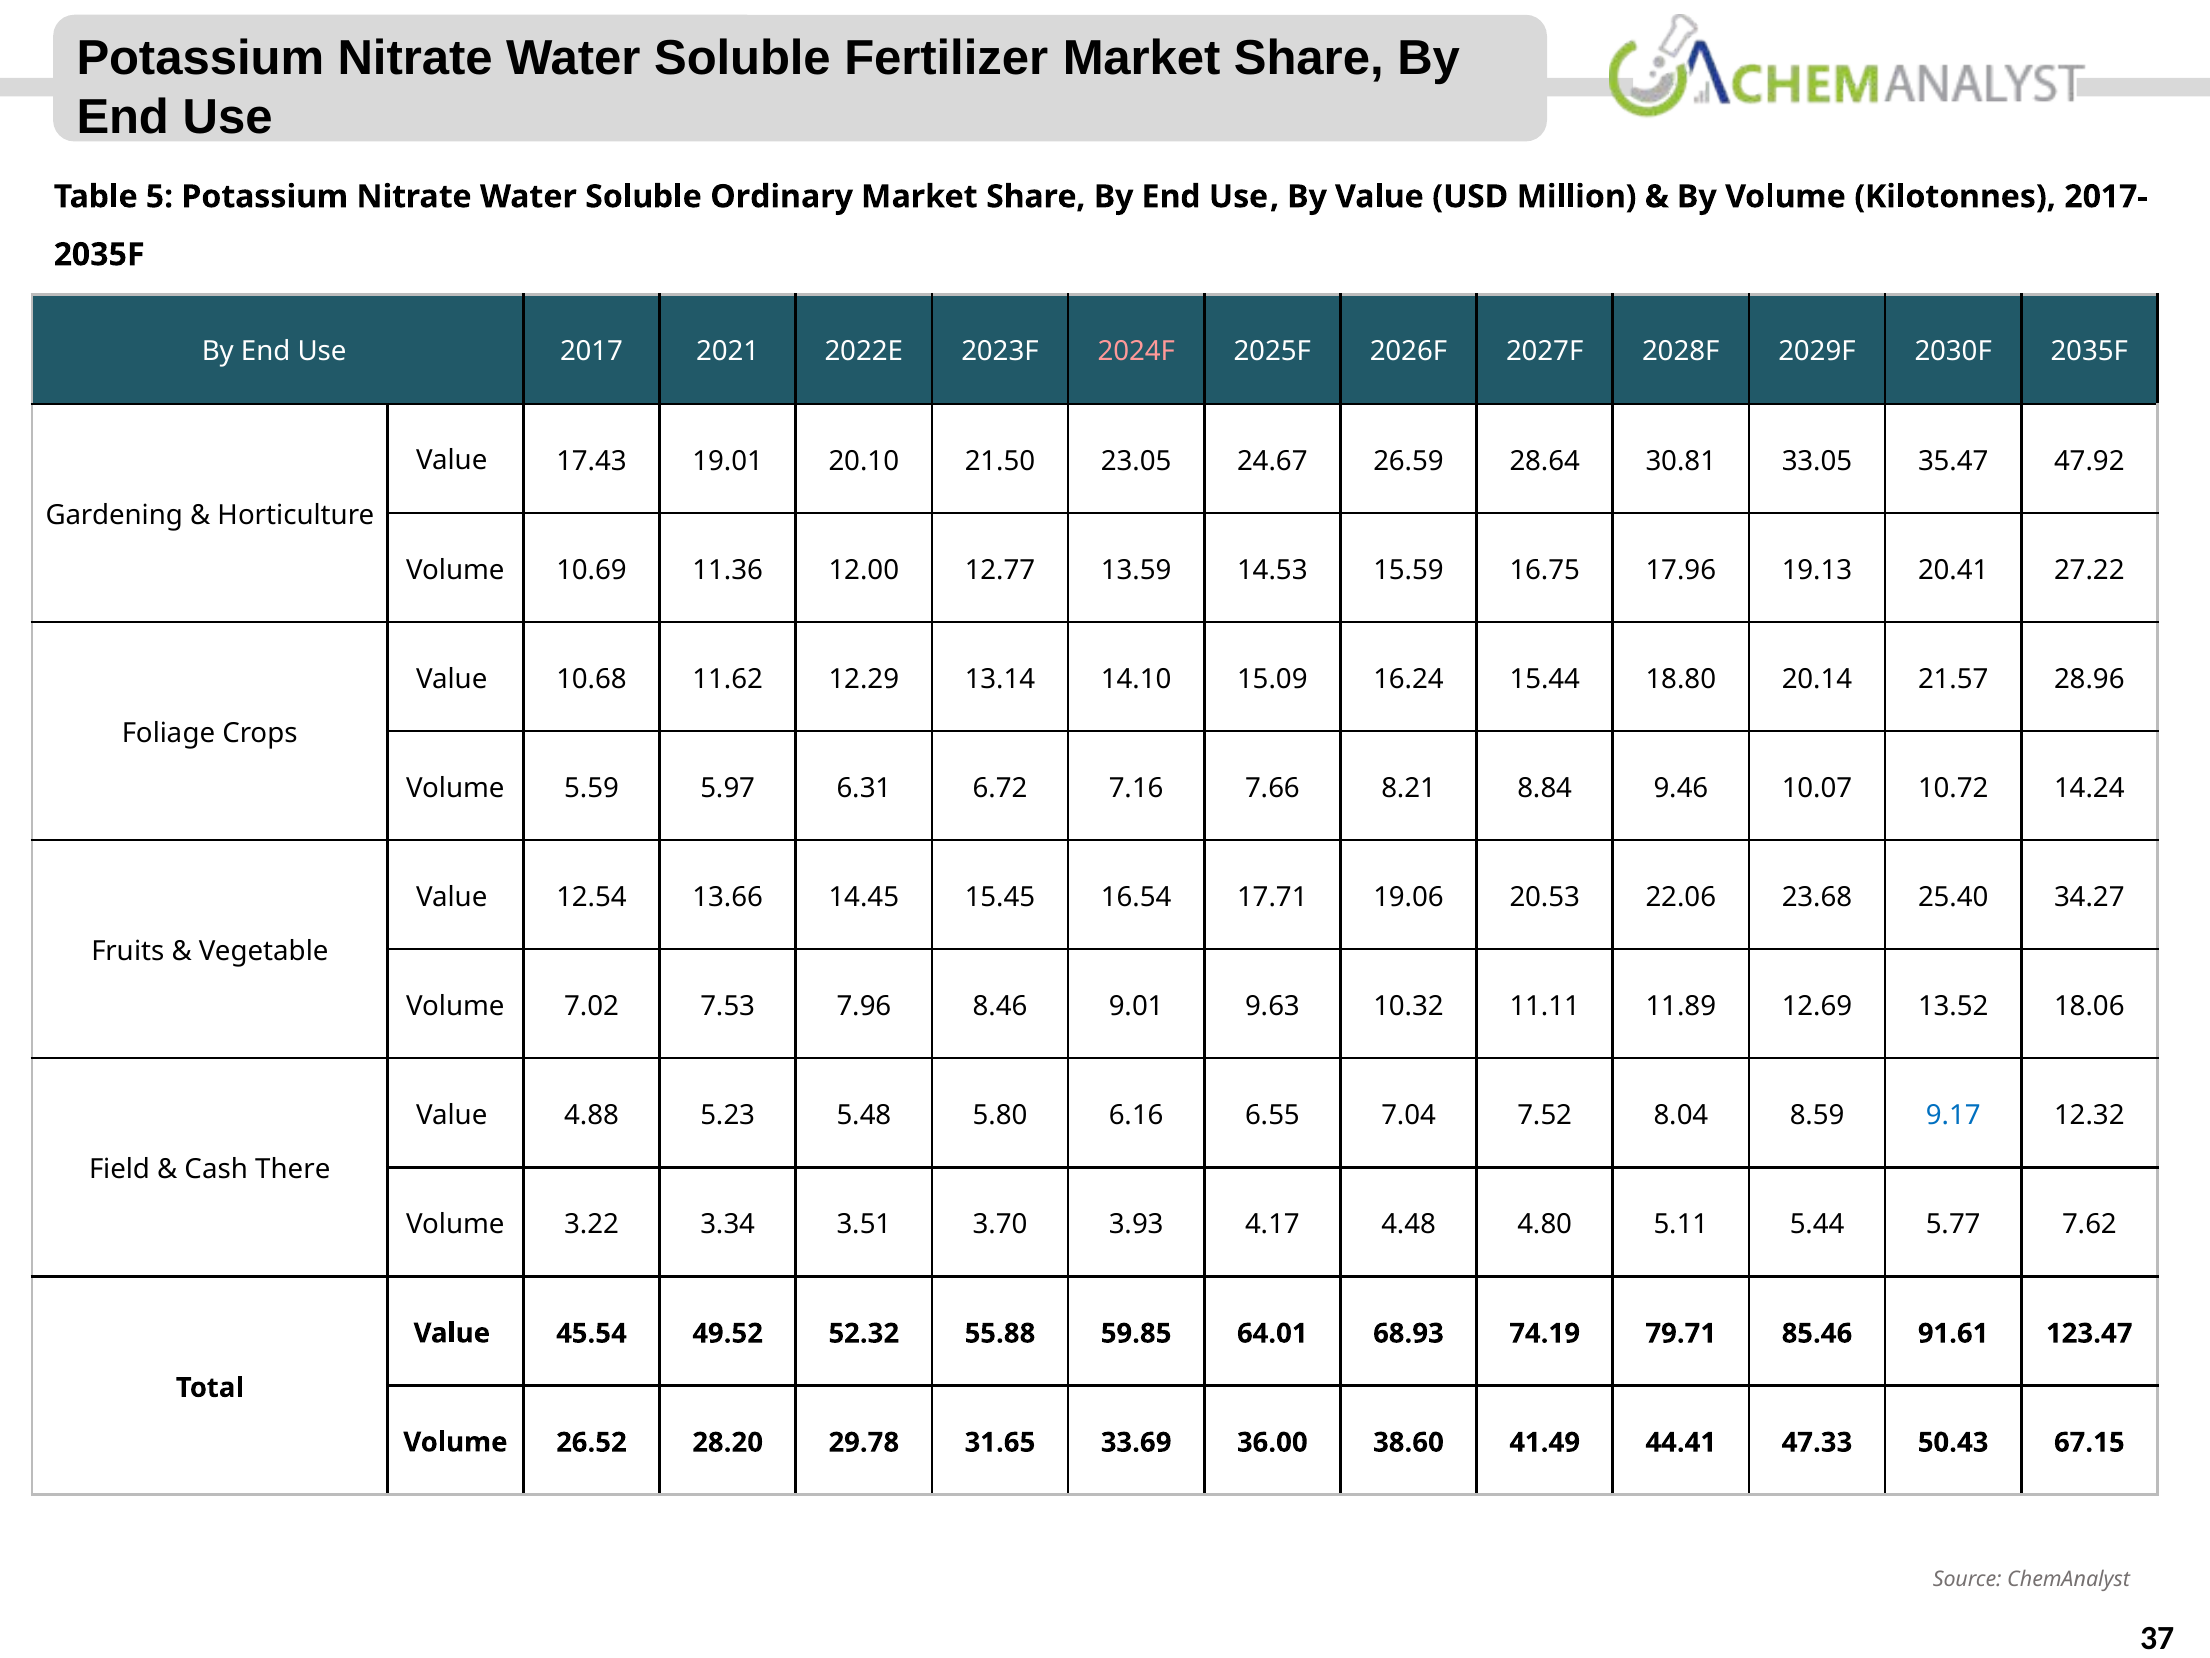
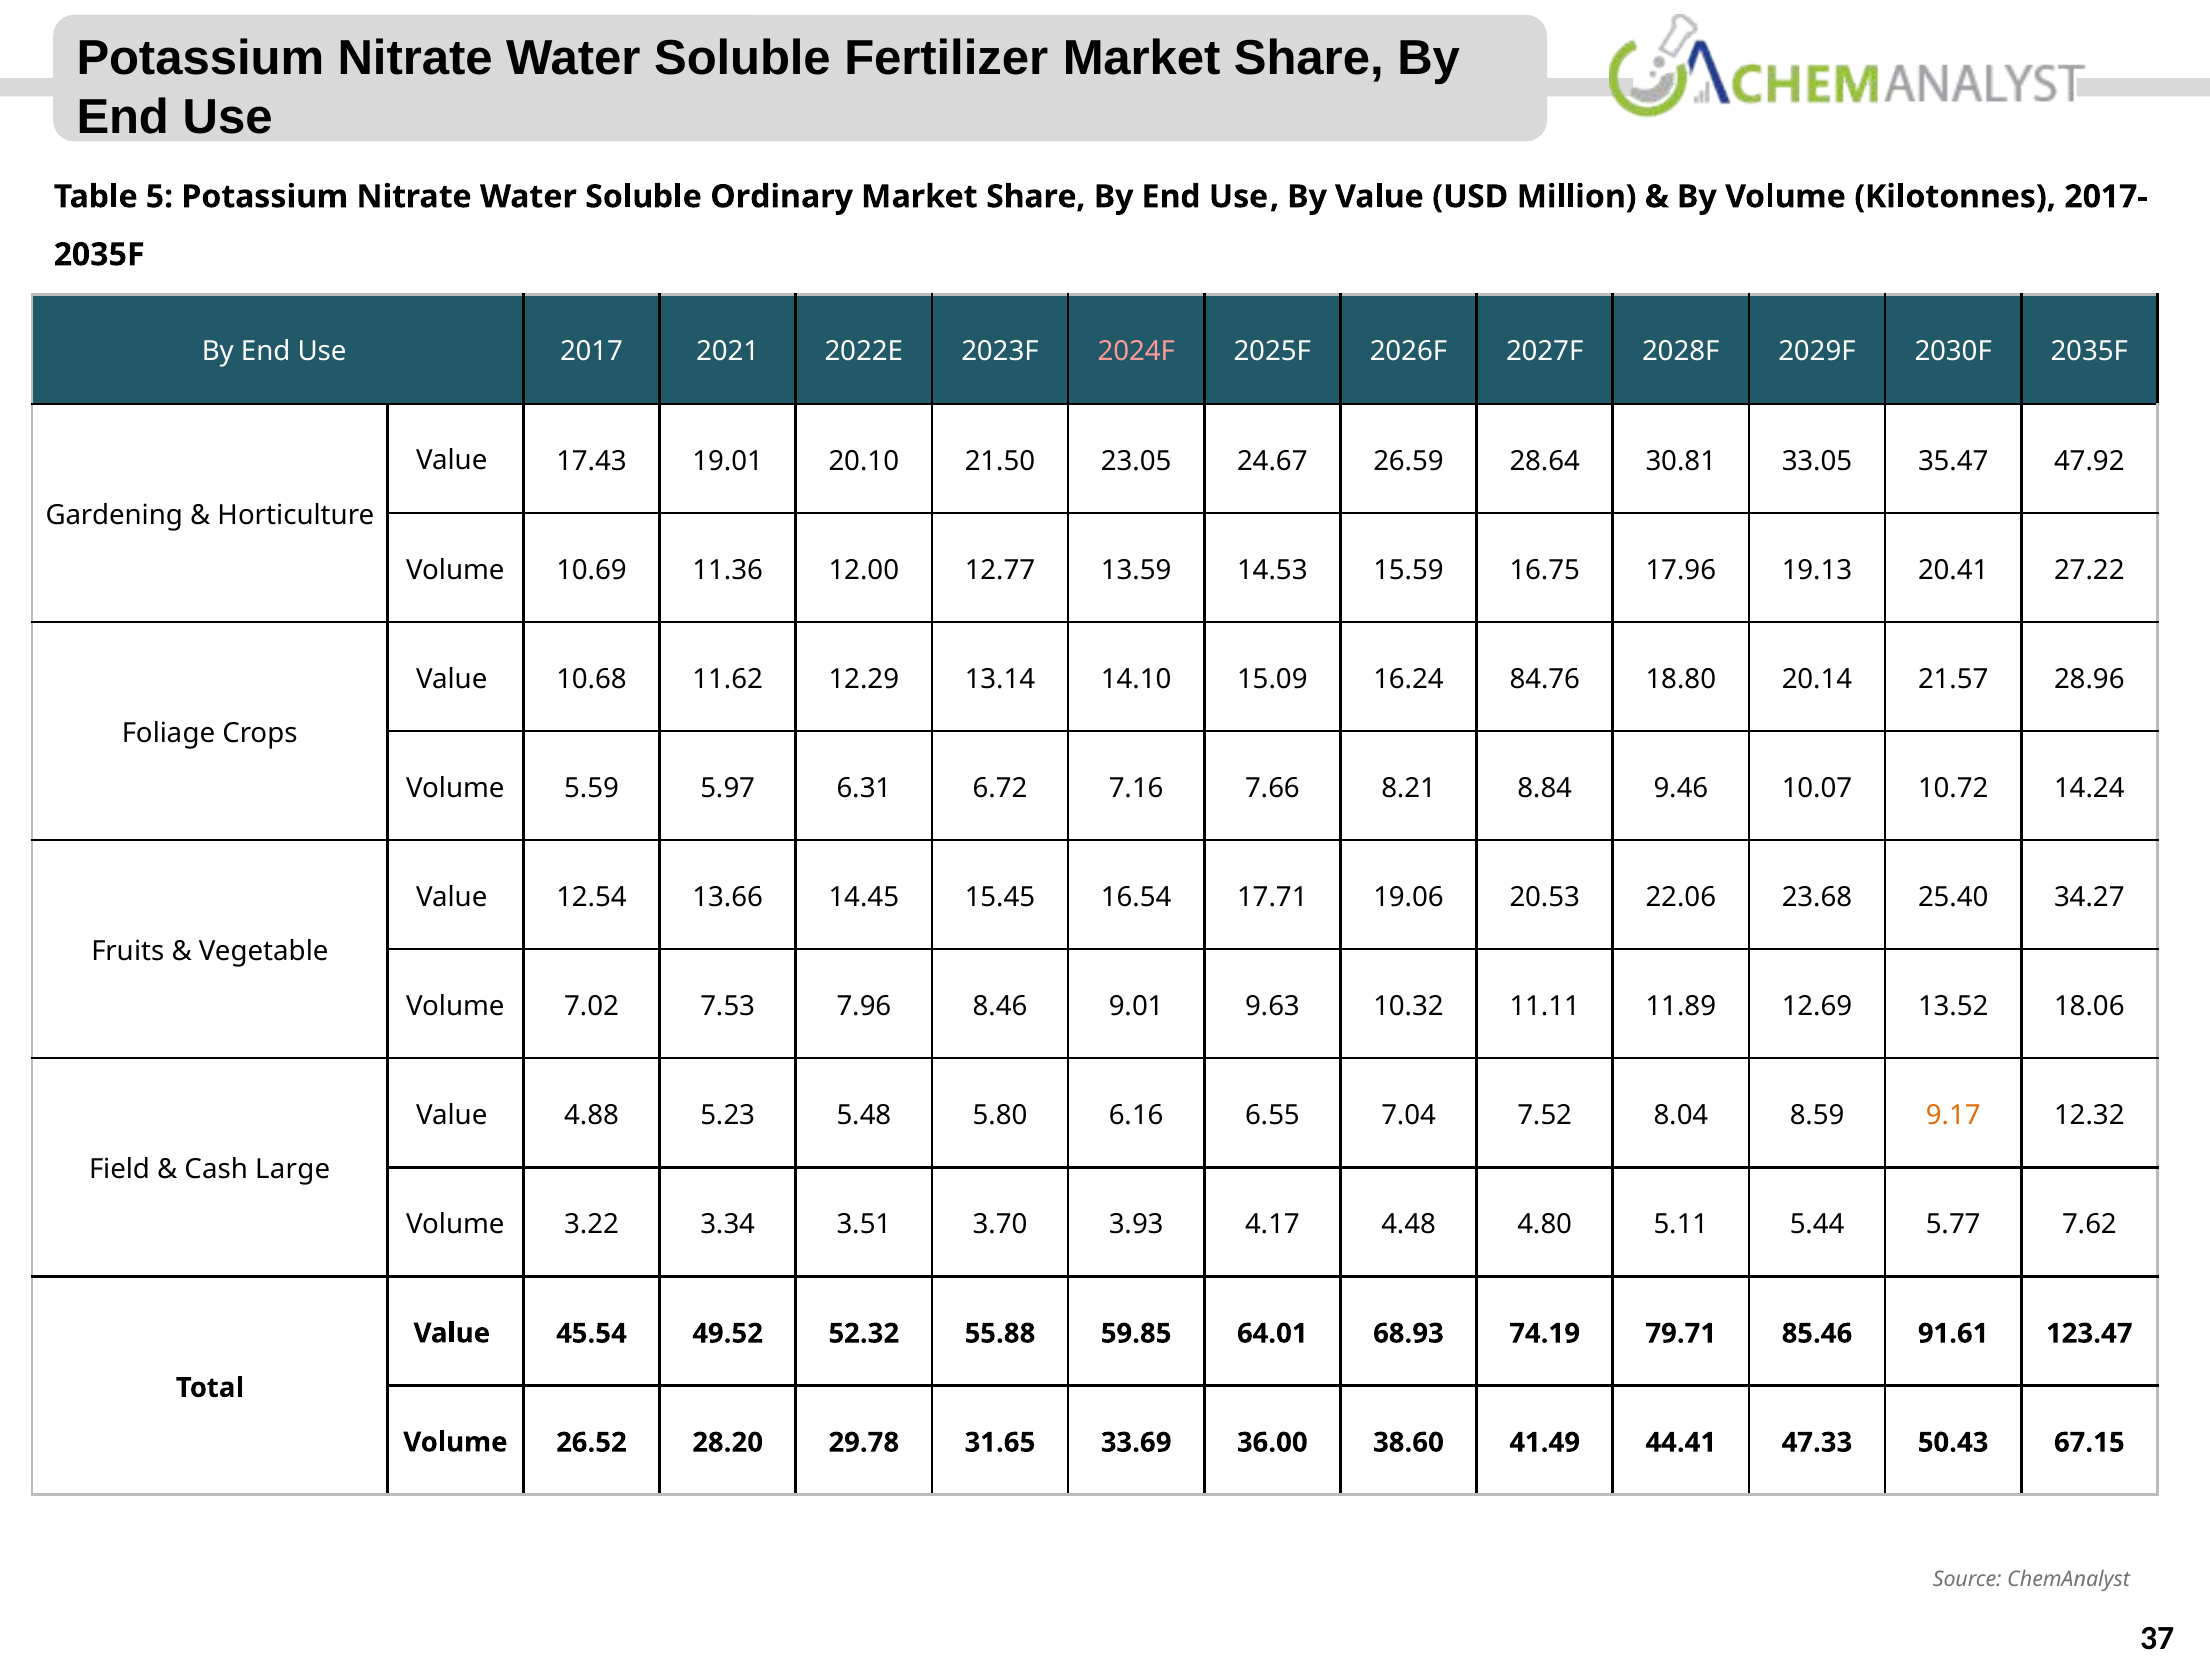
15.44: 15.44 -> 84.76 (1545, 679)
9.17 colour: blue -> orange (1953, 1115)
There: There -> Large (293, 1169)
